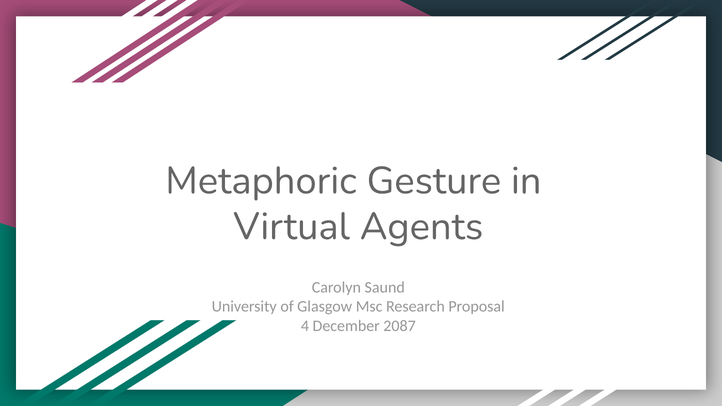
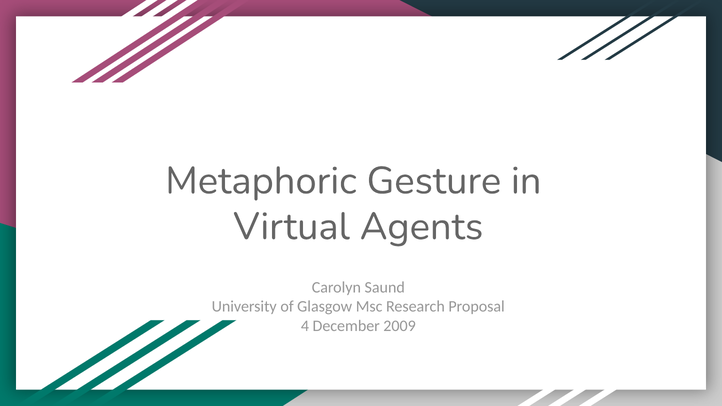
2087: 2087 -> 2009 (400, 326)
